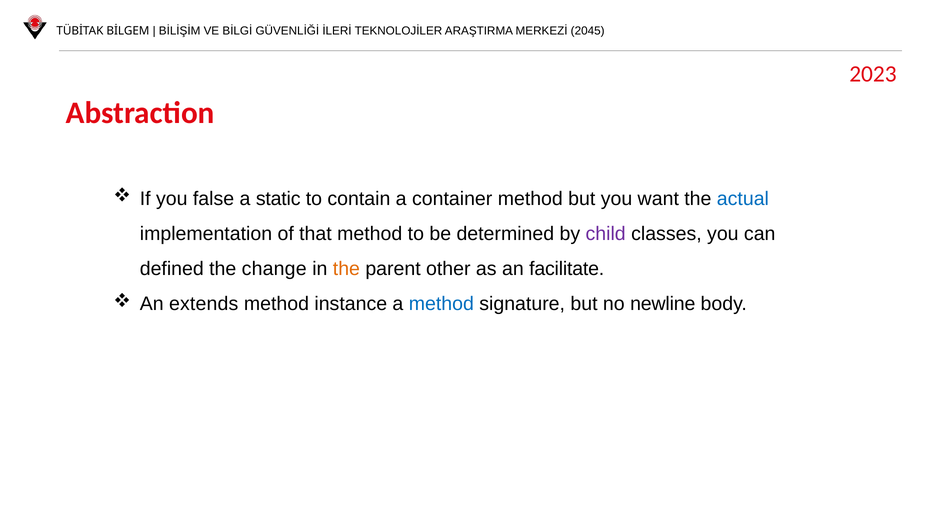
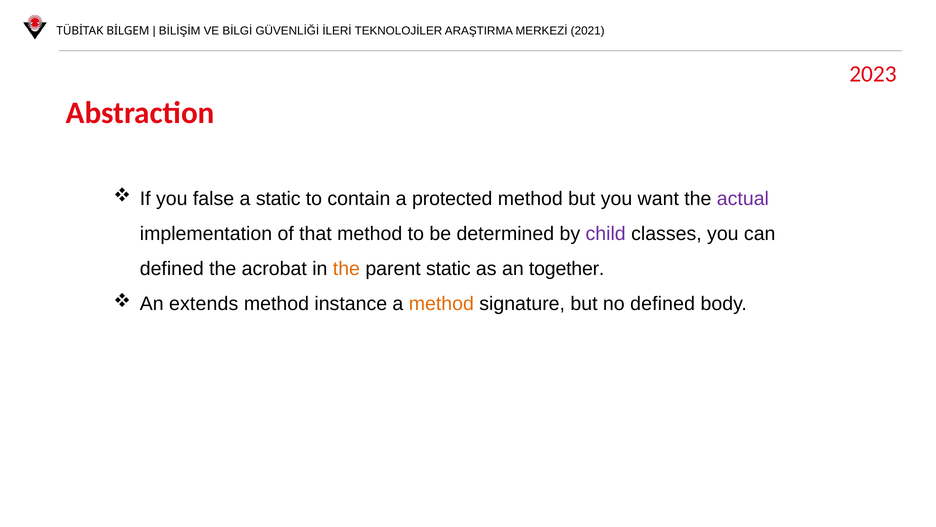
2045: 2045 -> 2021 (588, 31)
container: container -> protected (452, 198)
actual colour: blue -> purple (743, 198)
change: change -> acrobat (274, 269)
parent other: other -> static (448, 269)
facilitate: facilitate -> together (567, 269)
method colour: blue -> orange (441, 304)
no newline: newline -> defined (663, 304)
